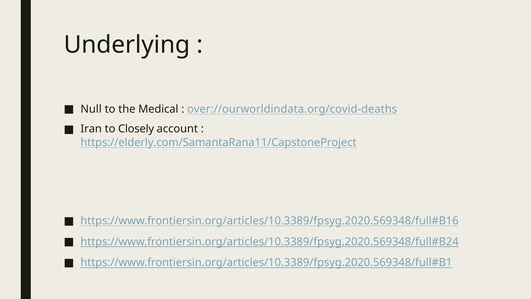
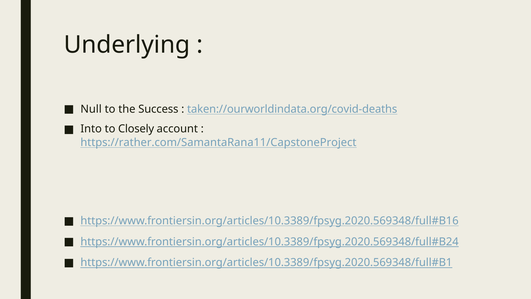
Medical: Medical -> Success (158, 109)
over://ourworldindata.org/covid-deaths: over://ourworldindata.org/covid-deaths -> taken://ourworldindata.org/covid-deaths (292, 109)
Iran: Iran -> Into (91, 129)
https://elderly.com/SamantaRana11/CapstoneProject: https://elderly.com/SamantaRana11/CapstoneProject -> https://rather.com/SamantaRana11/CapstoneProject (218, 142)
